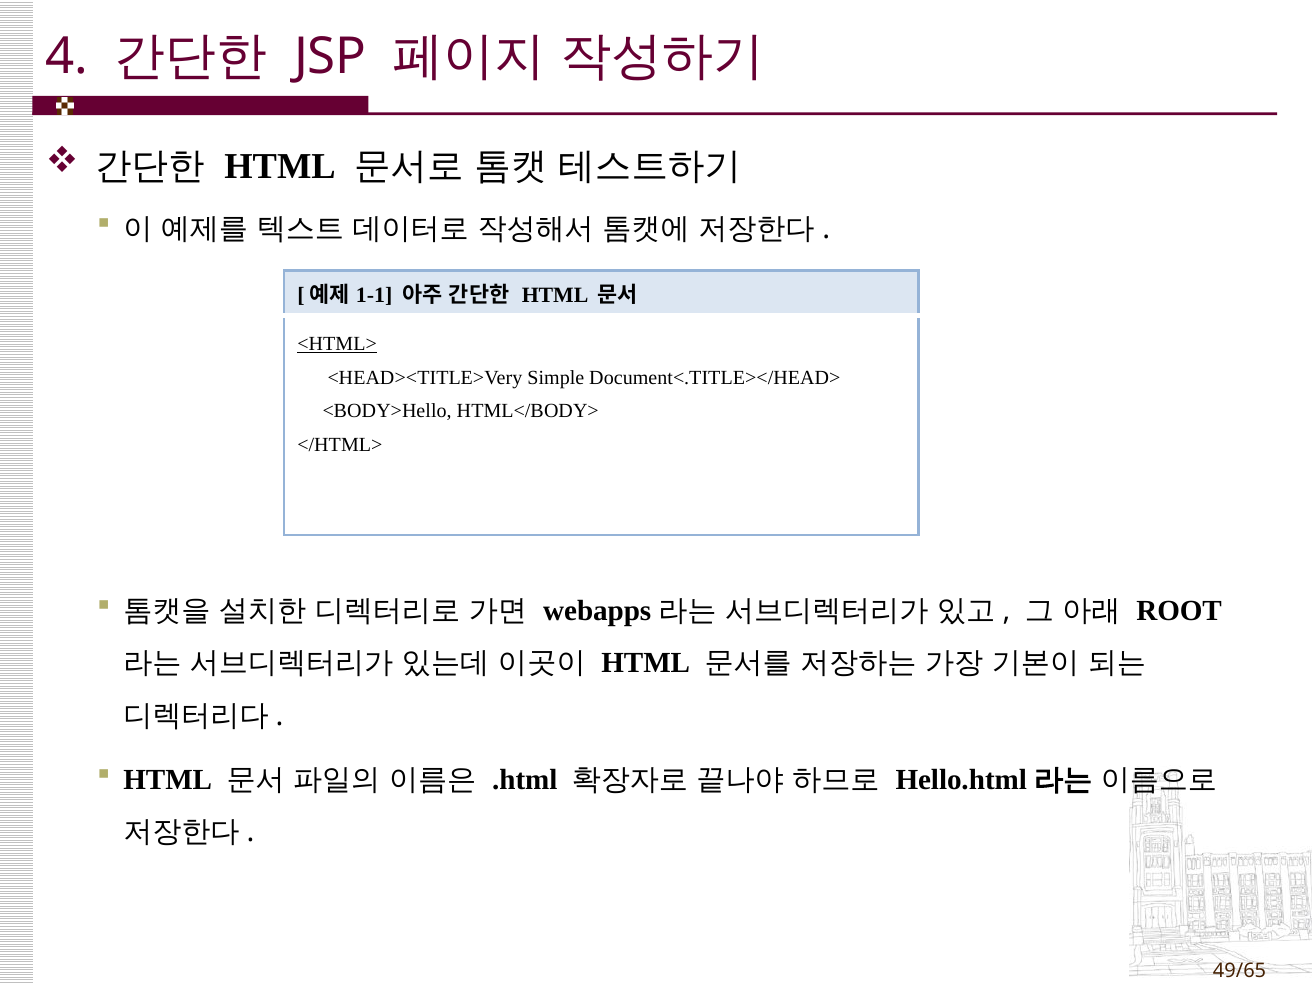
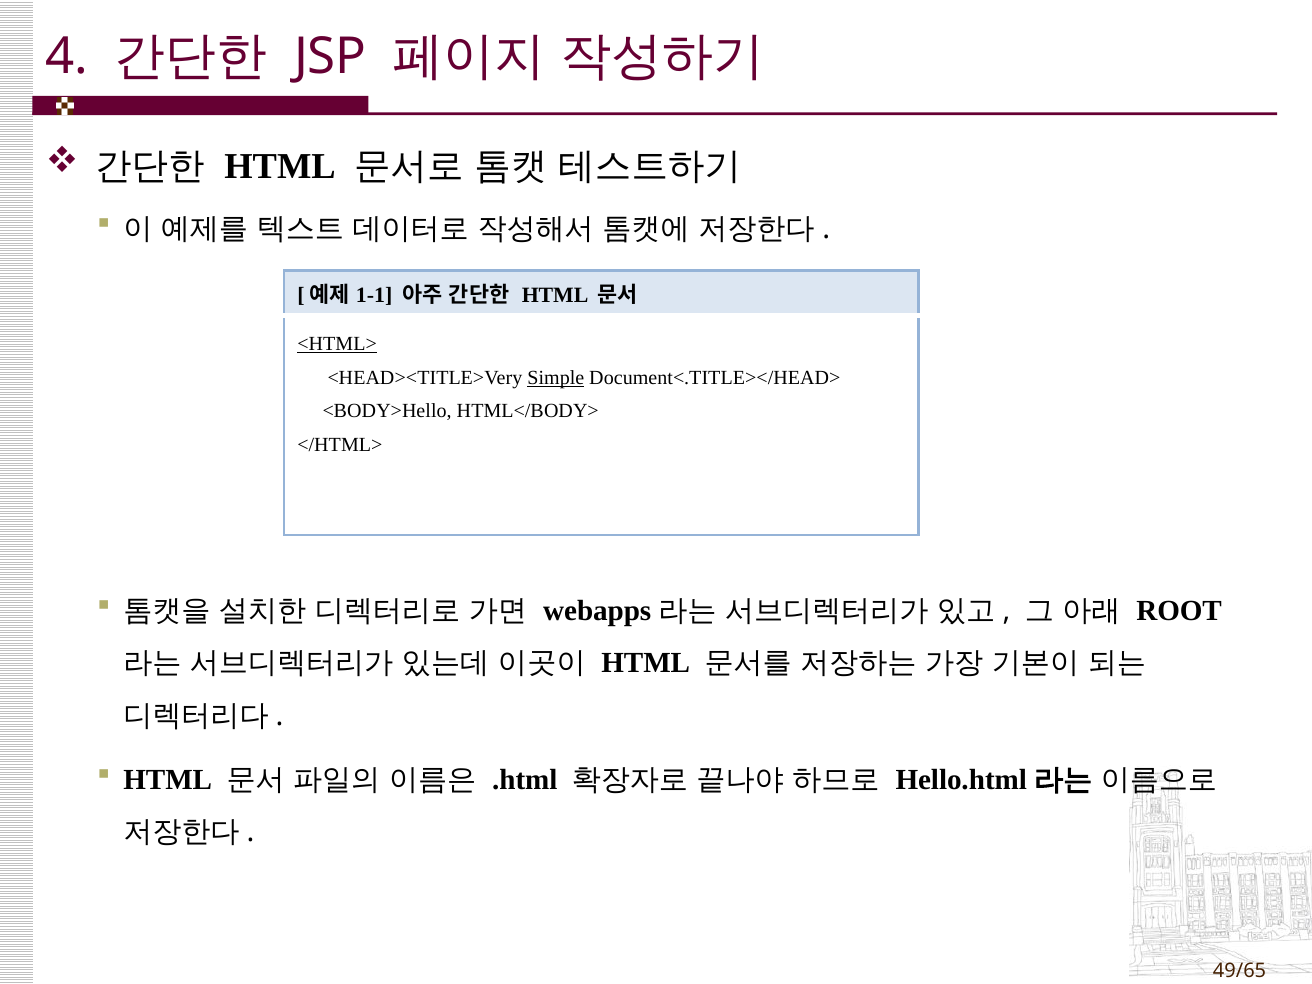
Simple underline: none -> present (556, 378)
